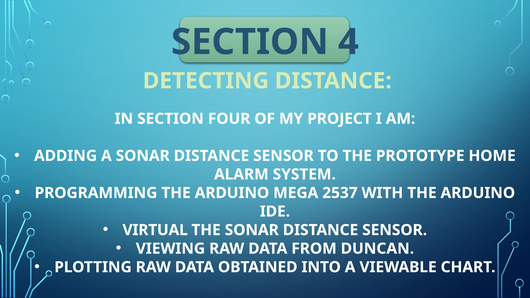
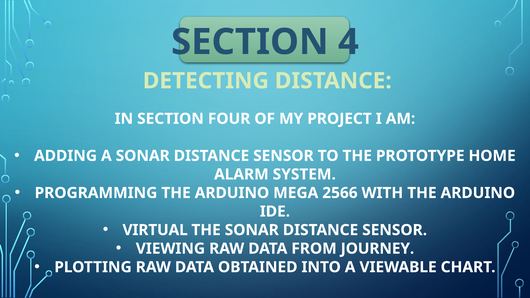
2537: 2537 -> 2566 (340, 193)
DUNCAN: DUNCAN -> JOURNEY (377, 249)
